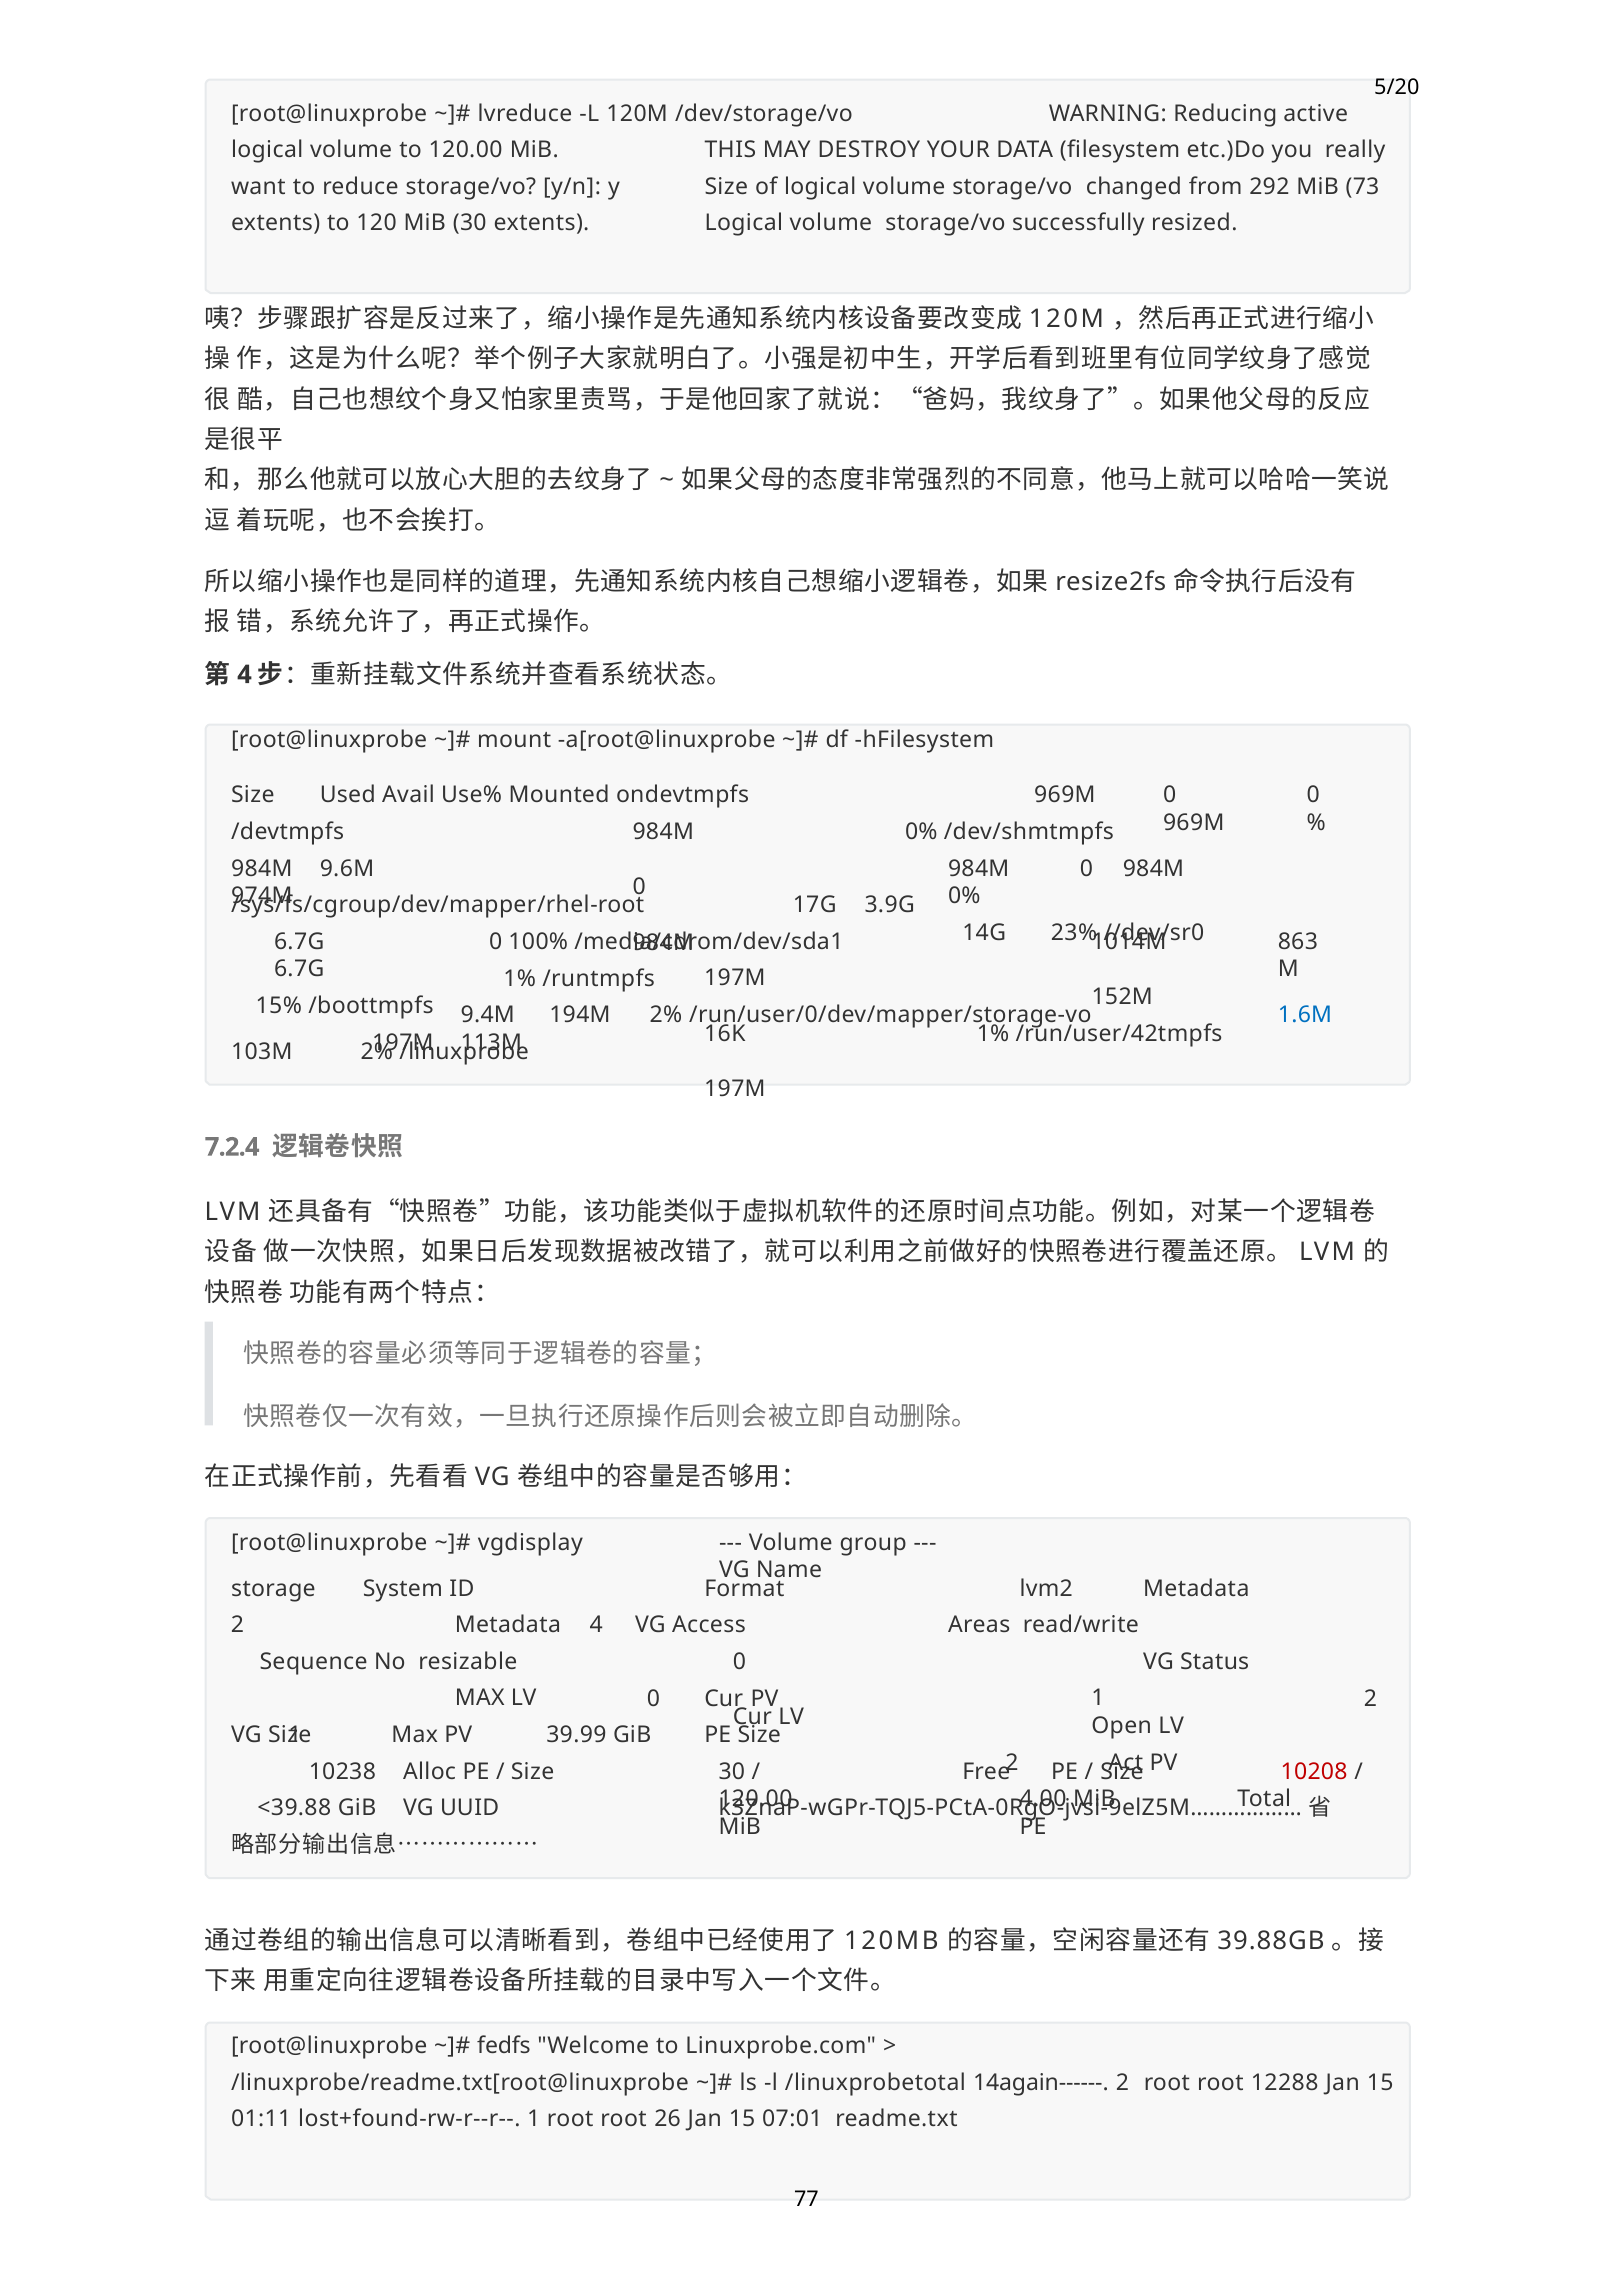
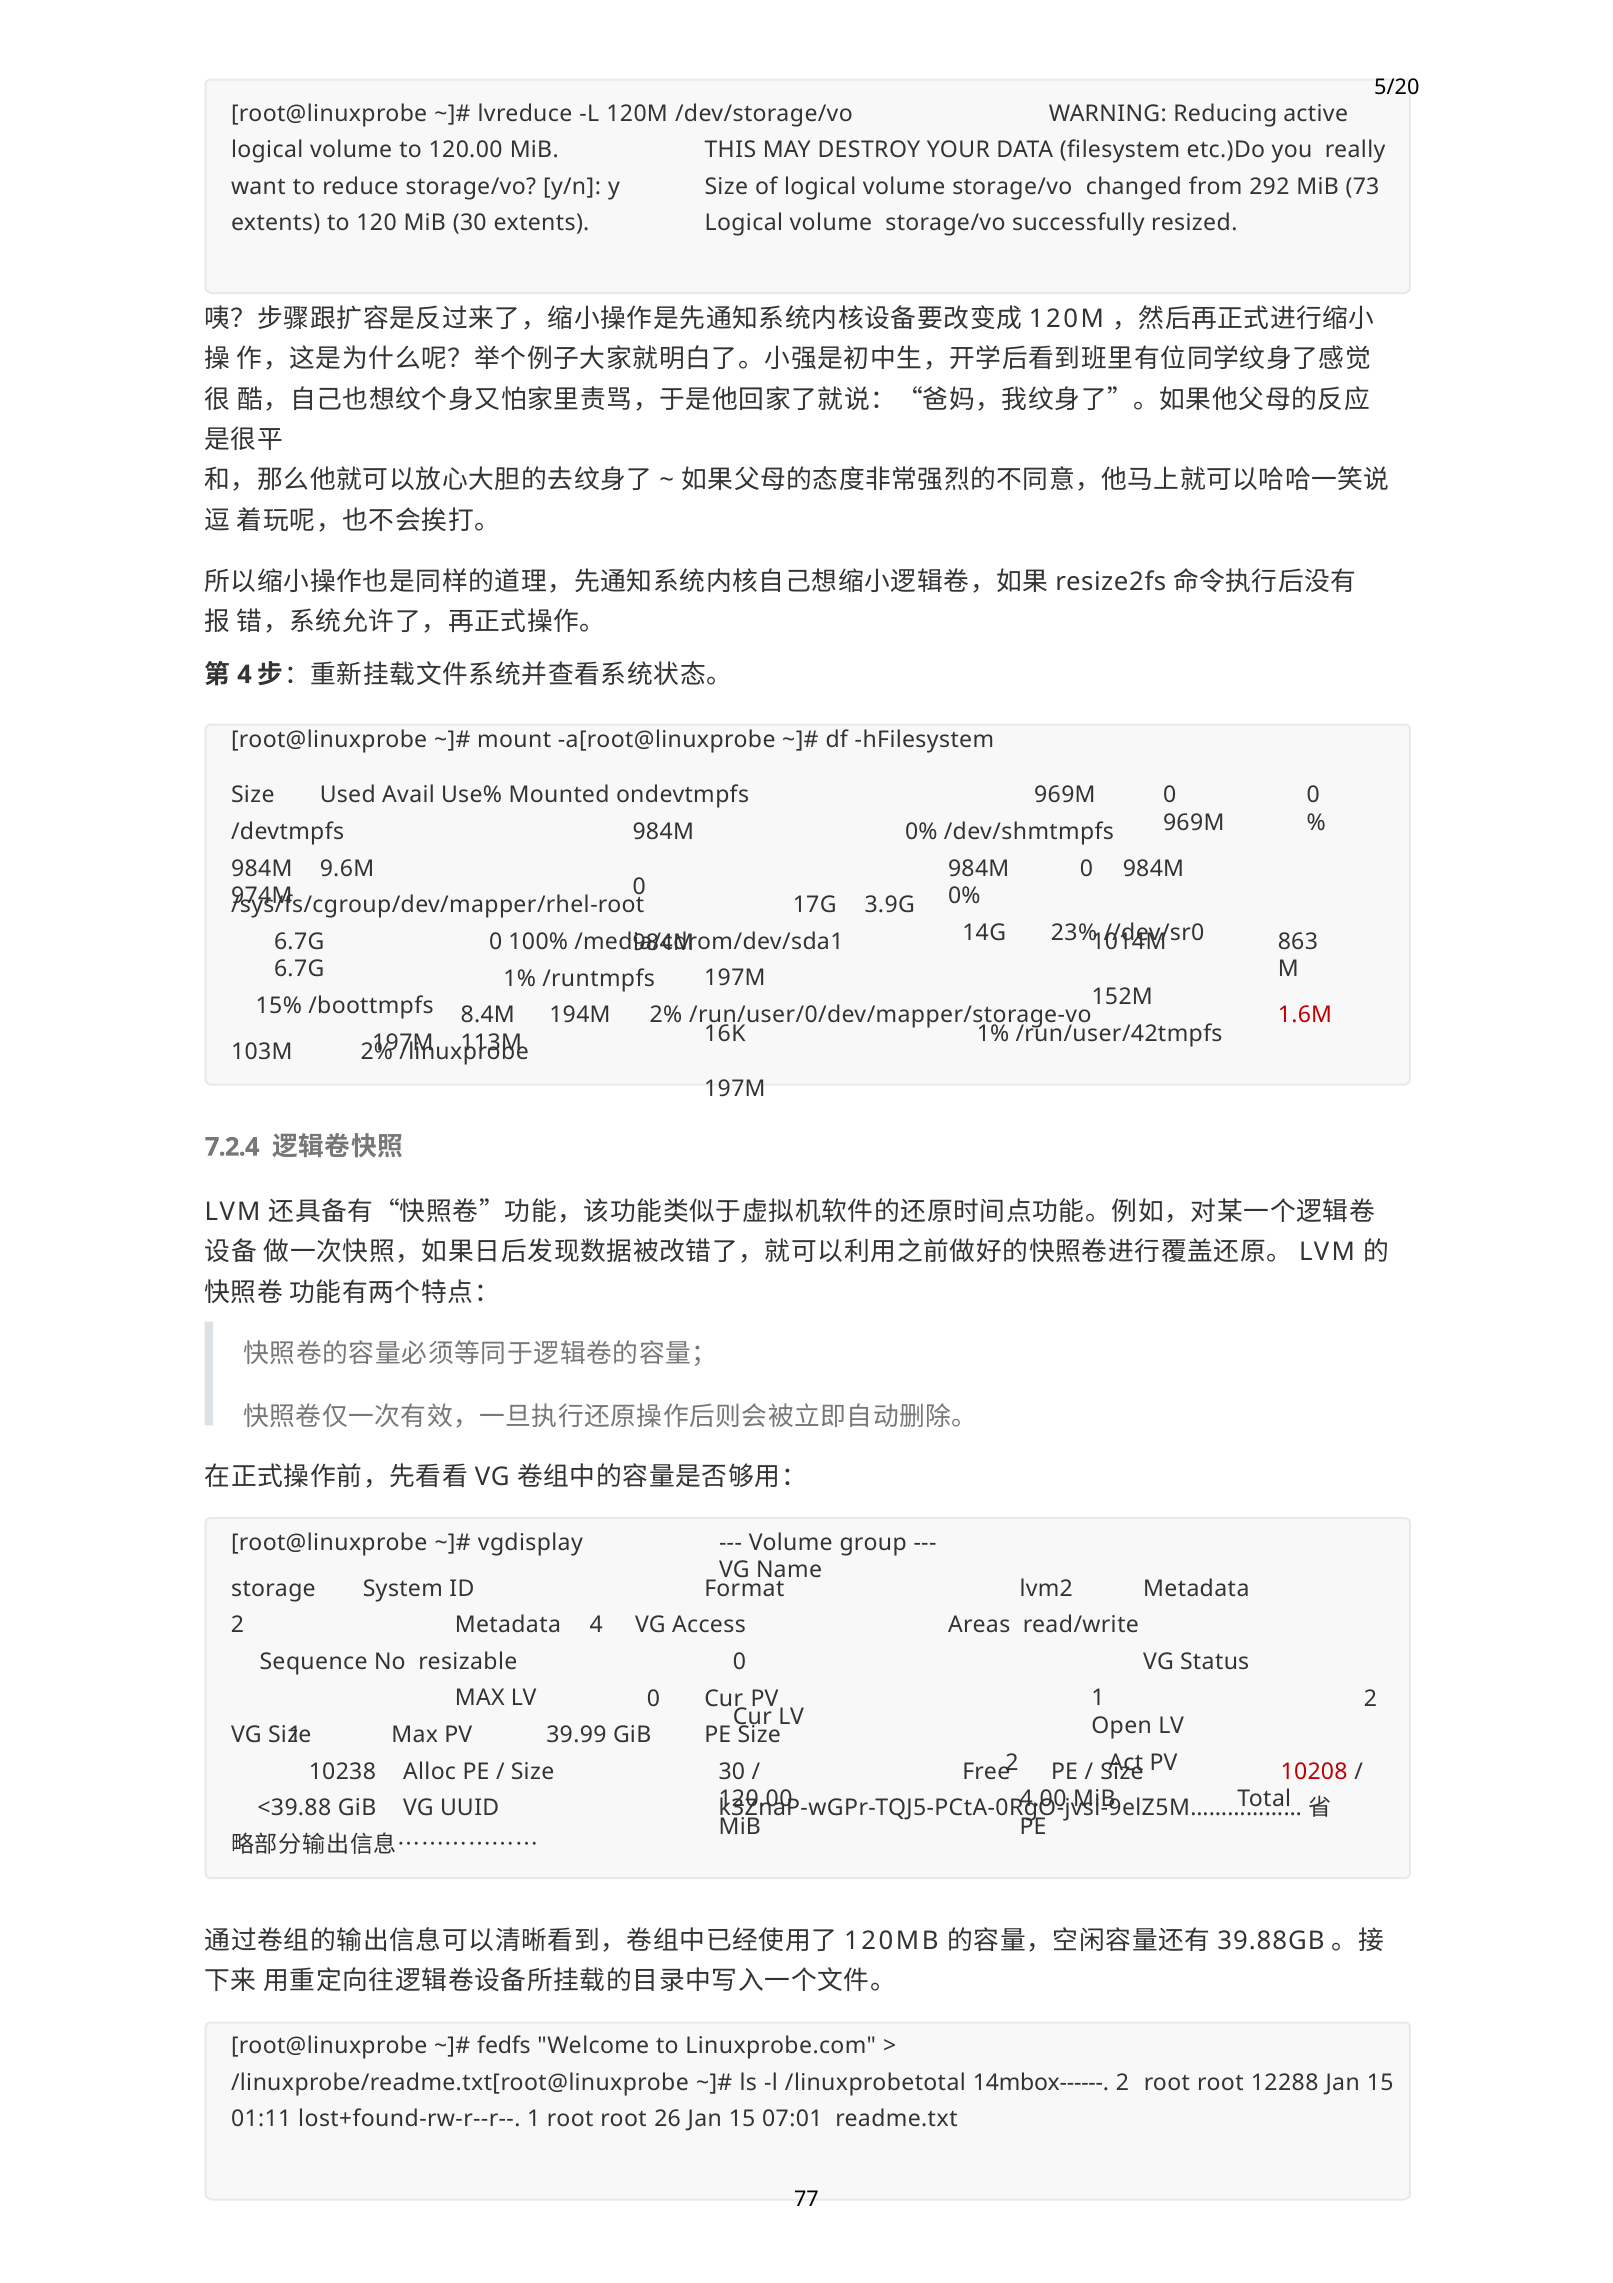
9.4M: 9.4M -> 8.4M (488, 1015)
1.6M colour: blue -> red (1305, 1015)
14again------: 14again------ -> 14mbox------ (1041, 2082)
